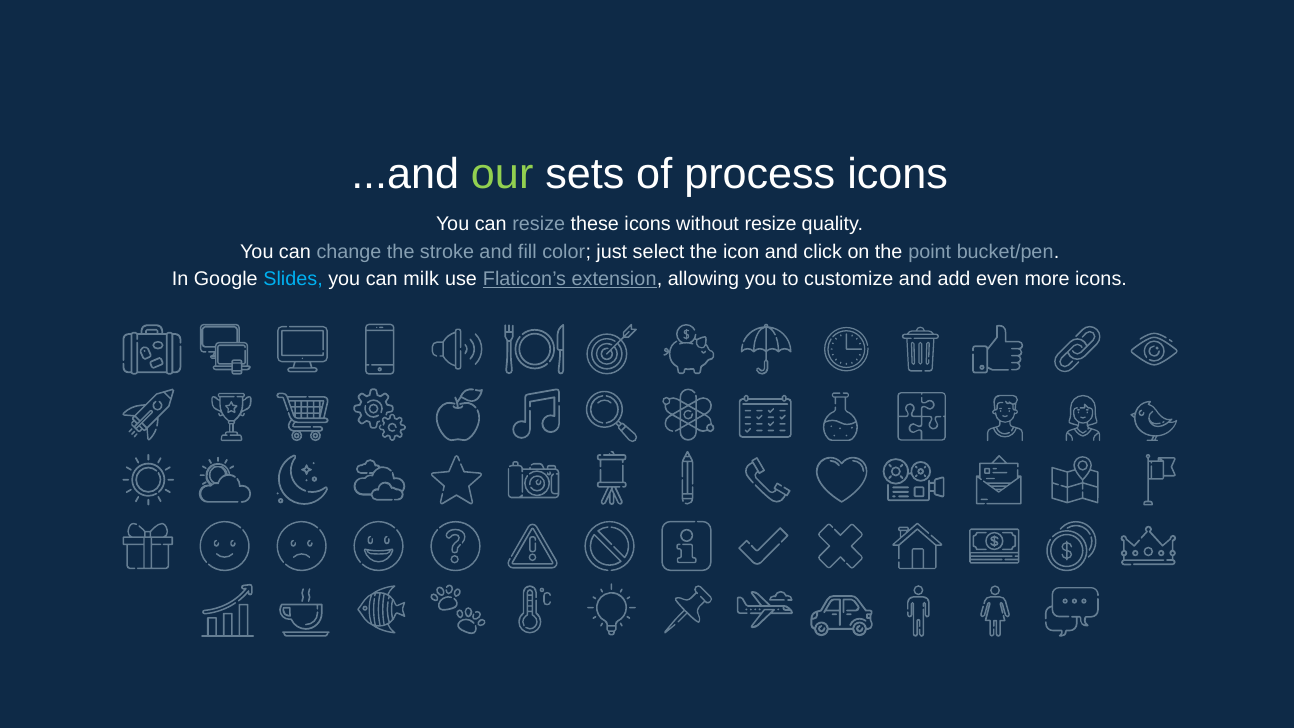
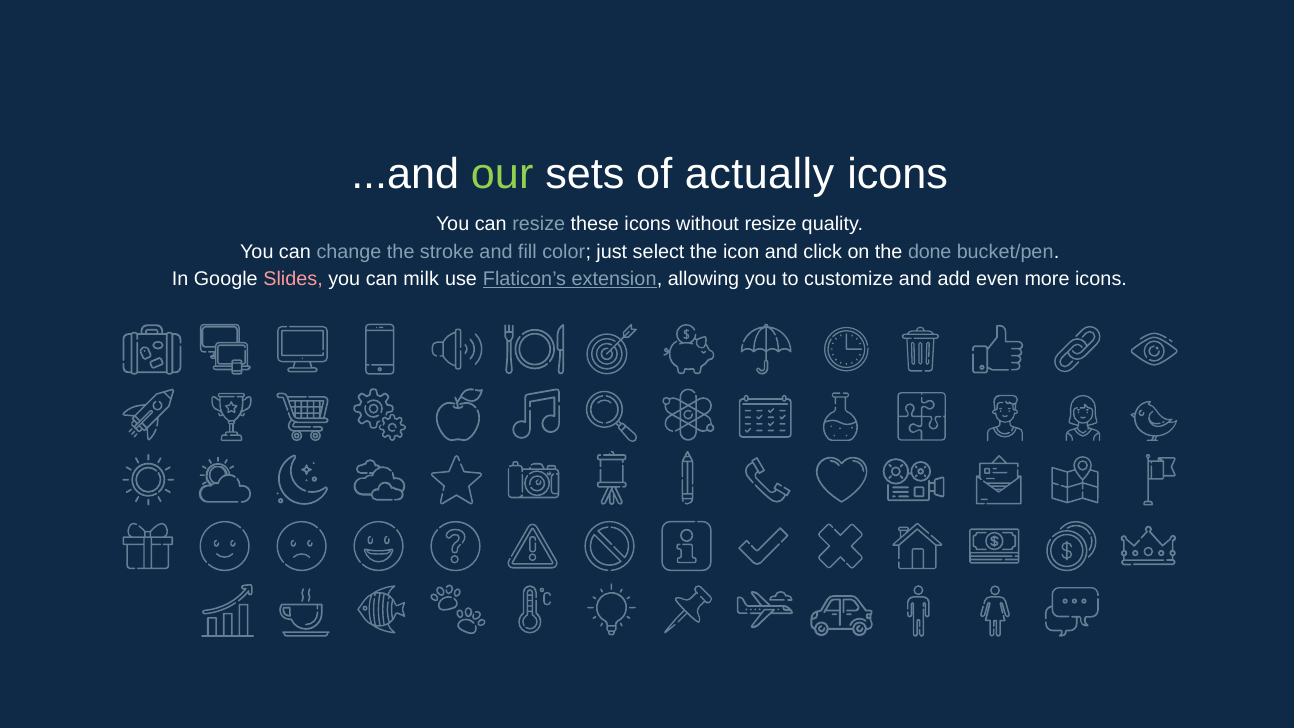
process: process -> actually (760, 174)
point: point -> done (930, 251)
Slides colour: light blue -> pink (293, 279)
